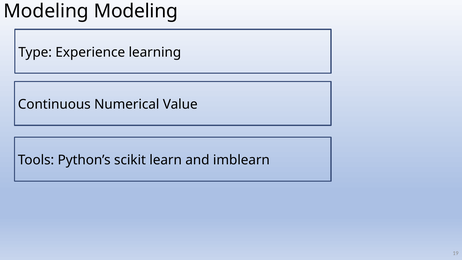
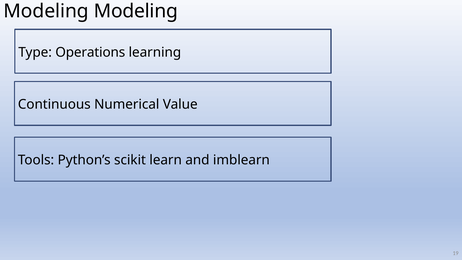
Experience: Experience -> Operations (90, 52)
